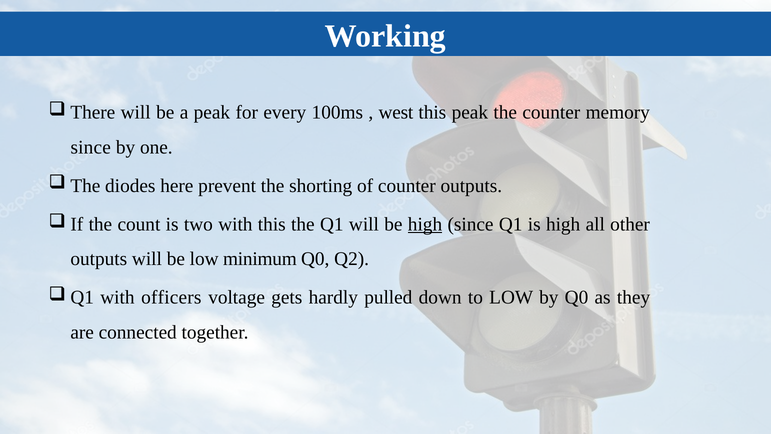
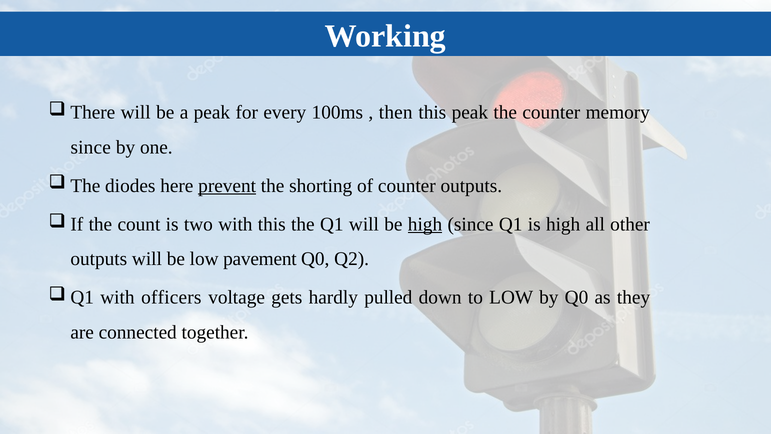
west: west -> then (396, 112)
prevent underline: none -> present (227, 186)
minimum: minimum -> pavement (260, 259)
